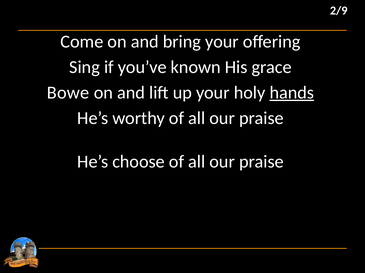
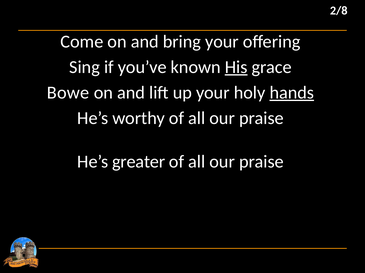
2/9: 2/9 -> 2/8 (339, 11)
His underline: none -> present (236, 67)
choose: choose -> greater (139, 162)
